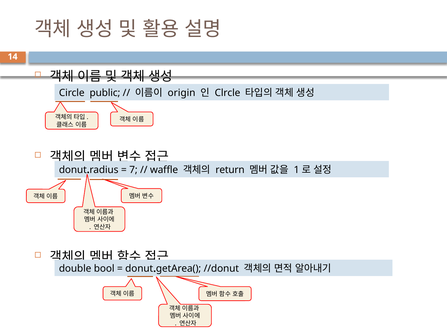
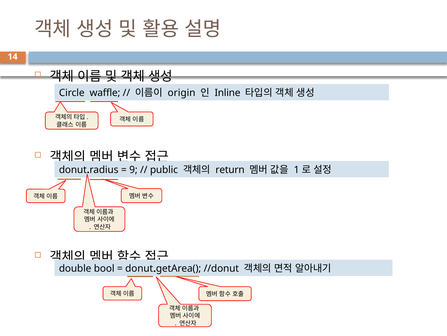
public: public -> waffle (105, 93)
Clrcle: Clrcle -> Inline (228, 93)
7: 7 -> 9 (133, 169)
waffle: waffle -> public (164, 169)
